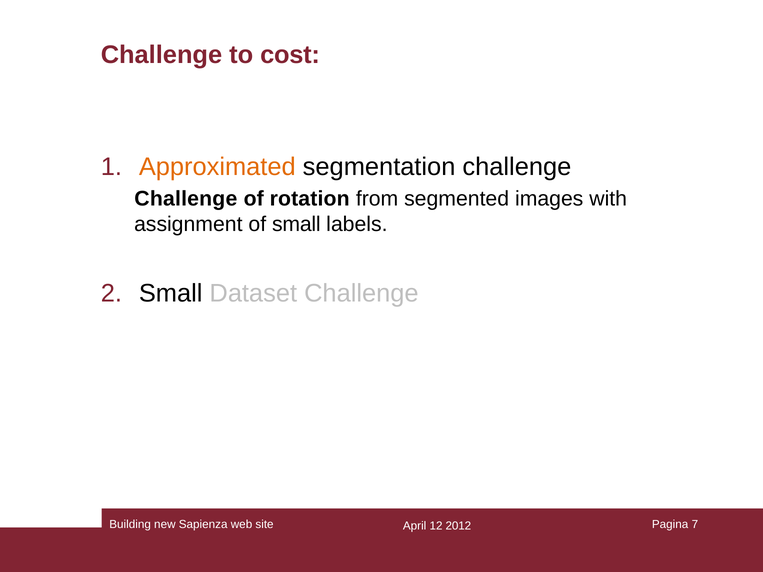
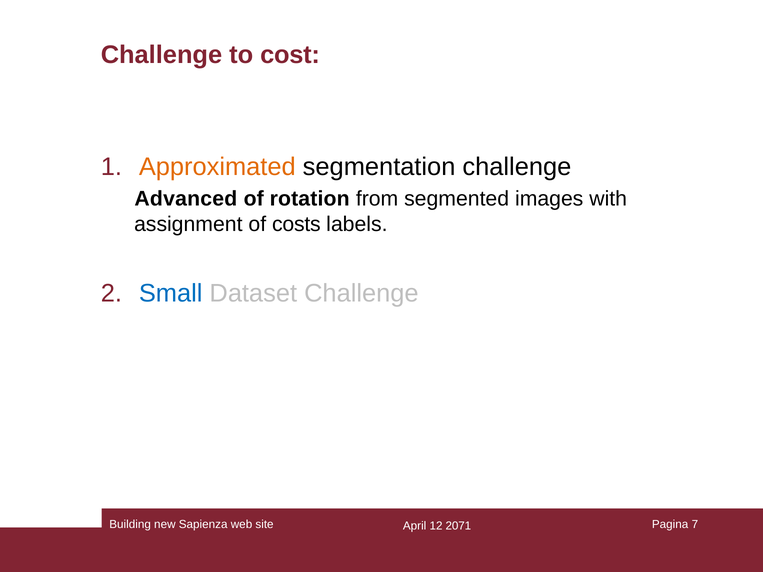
Challenge: Challenge -> Advanced (186, 199)
of small: small -> costs (296, 224)
Small colour: black -> blue (171, 293)
2012: 2012 -> 2071 (458, 526)
